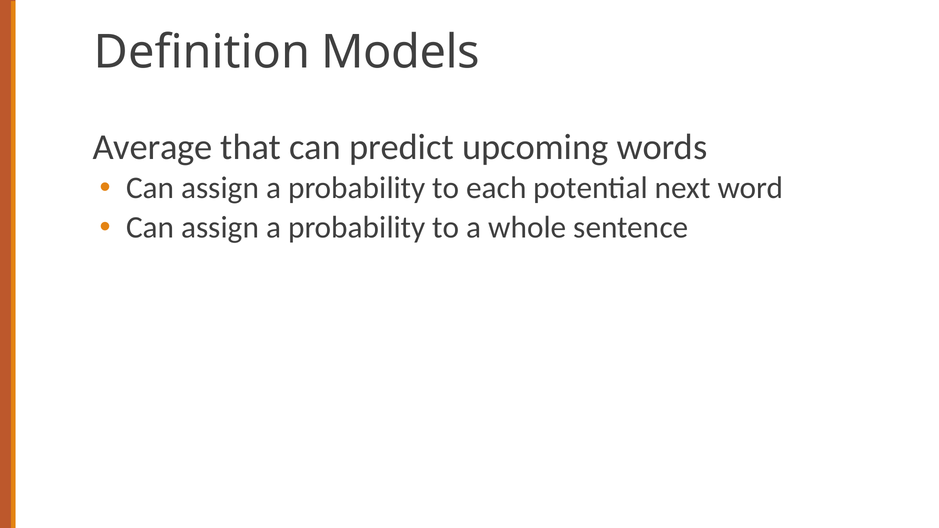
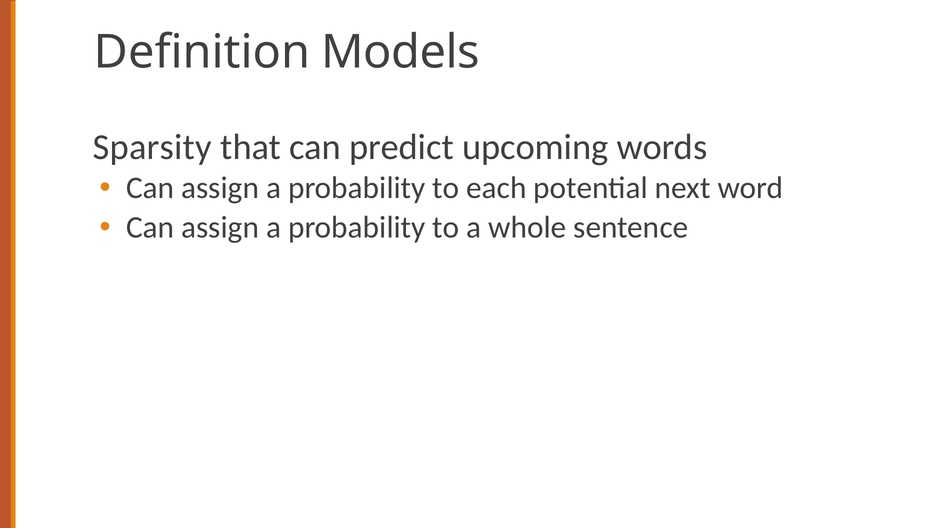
Average: Average -> Sparsity (152, 147)
